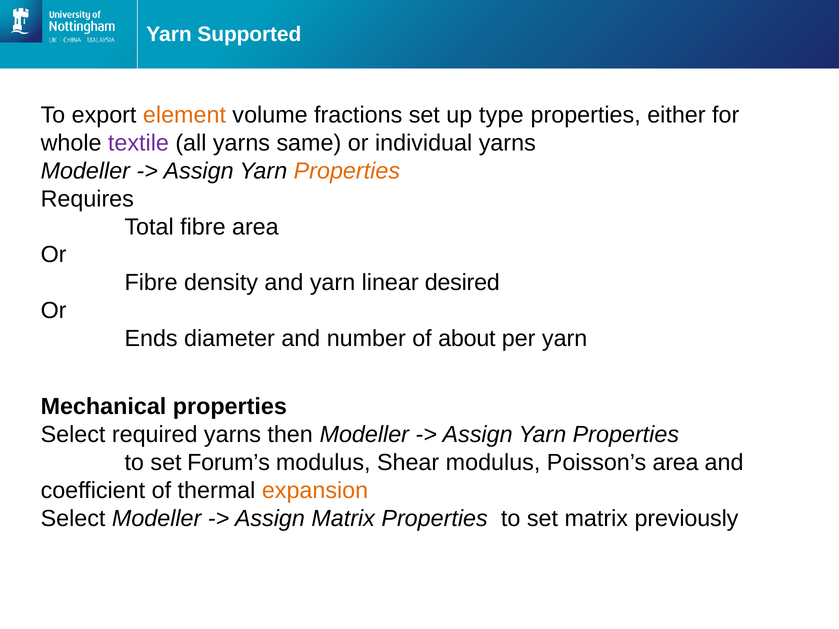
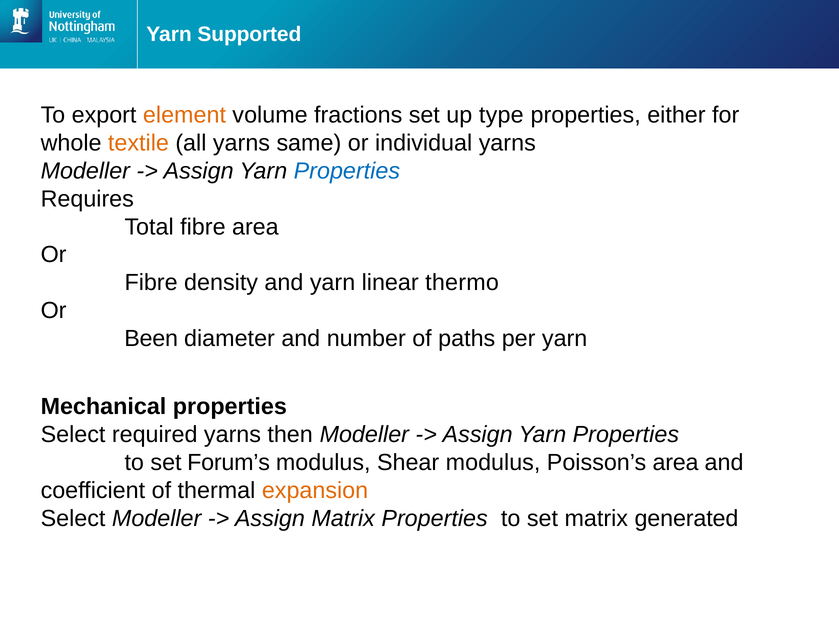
textile colour: purple -> orange (138, 143)
Properties colour: orange -> blue (347, 171)
desired: desired -> thermo (462, 283)
Ends: Ends -> Been (151, 339)
about: about -> paths (467, 339)
previously: previously -> generated (686, 519)
